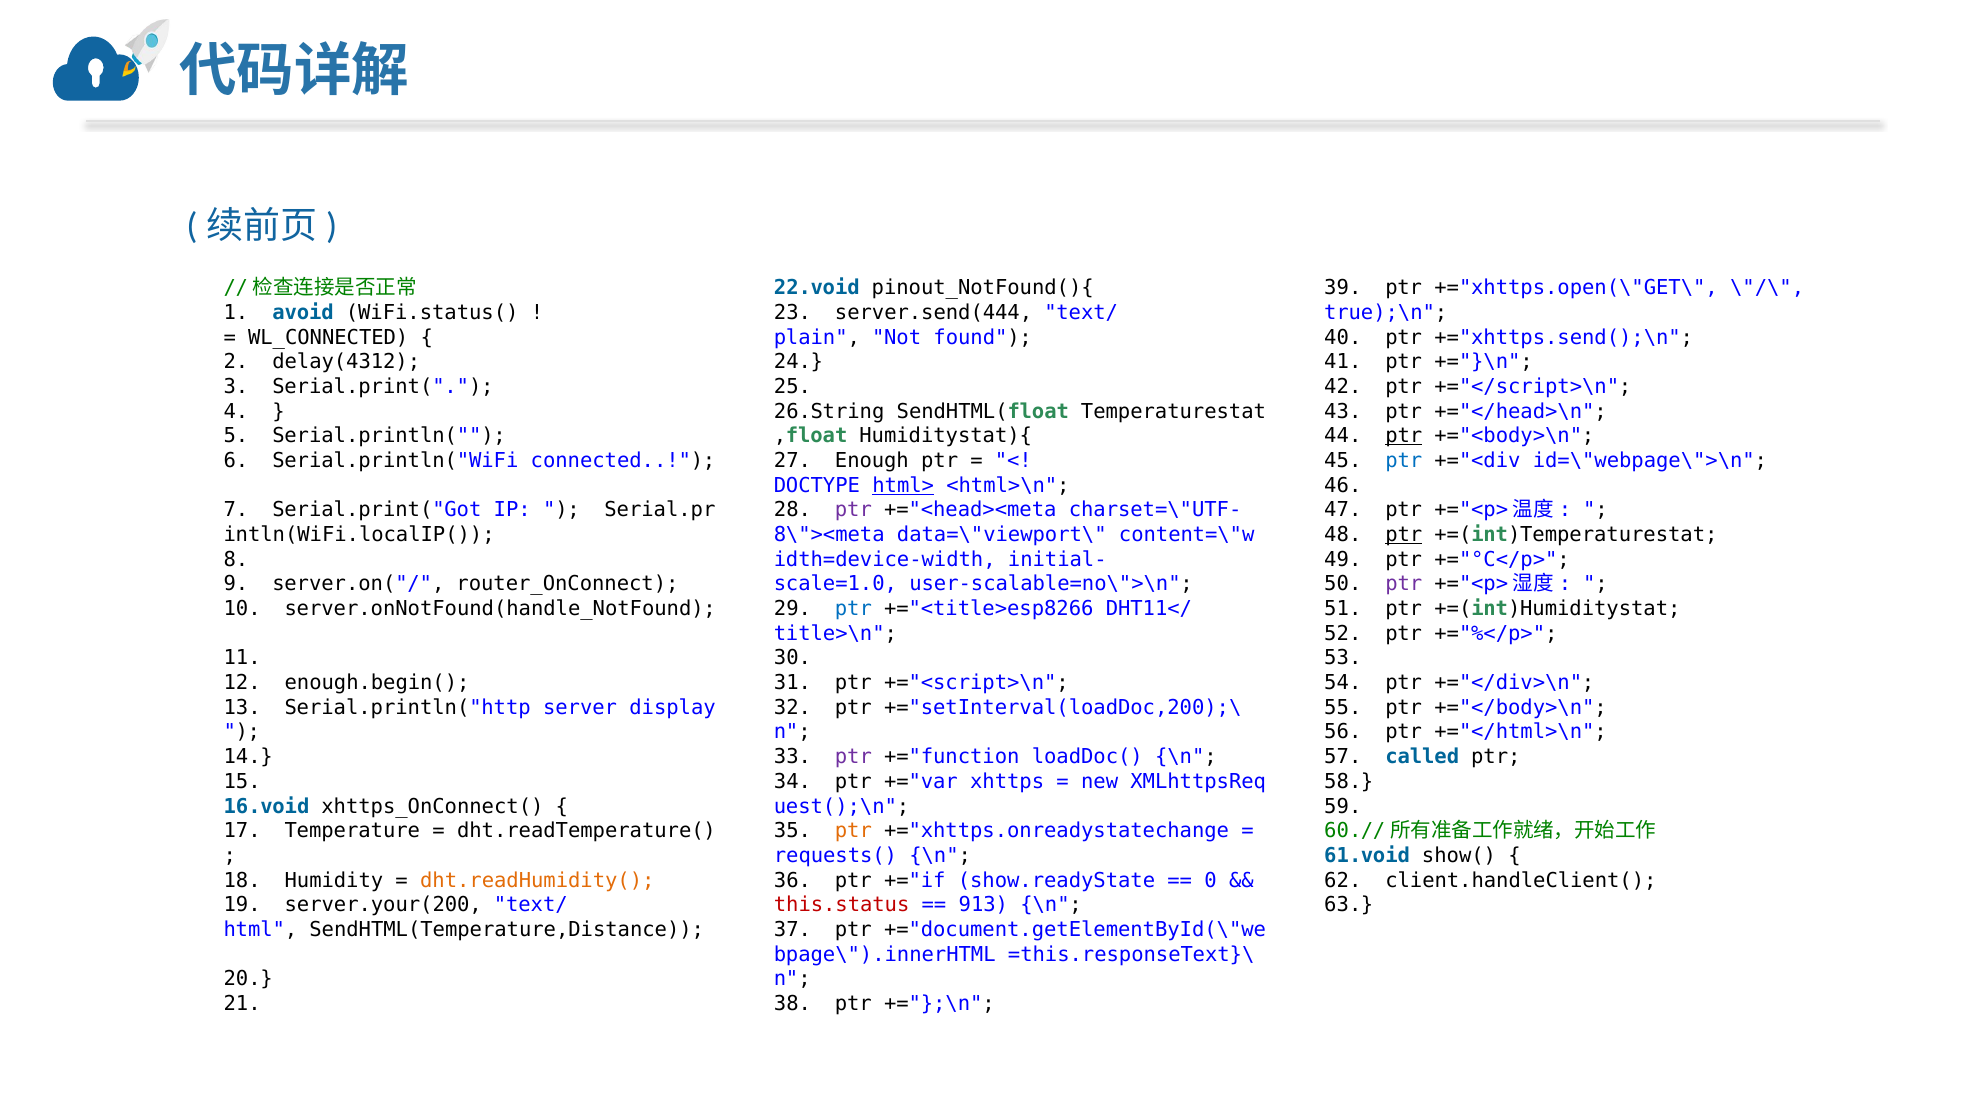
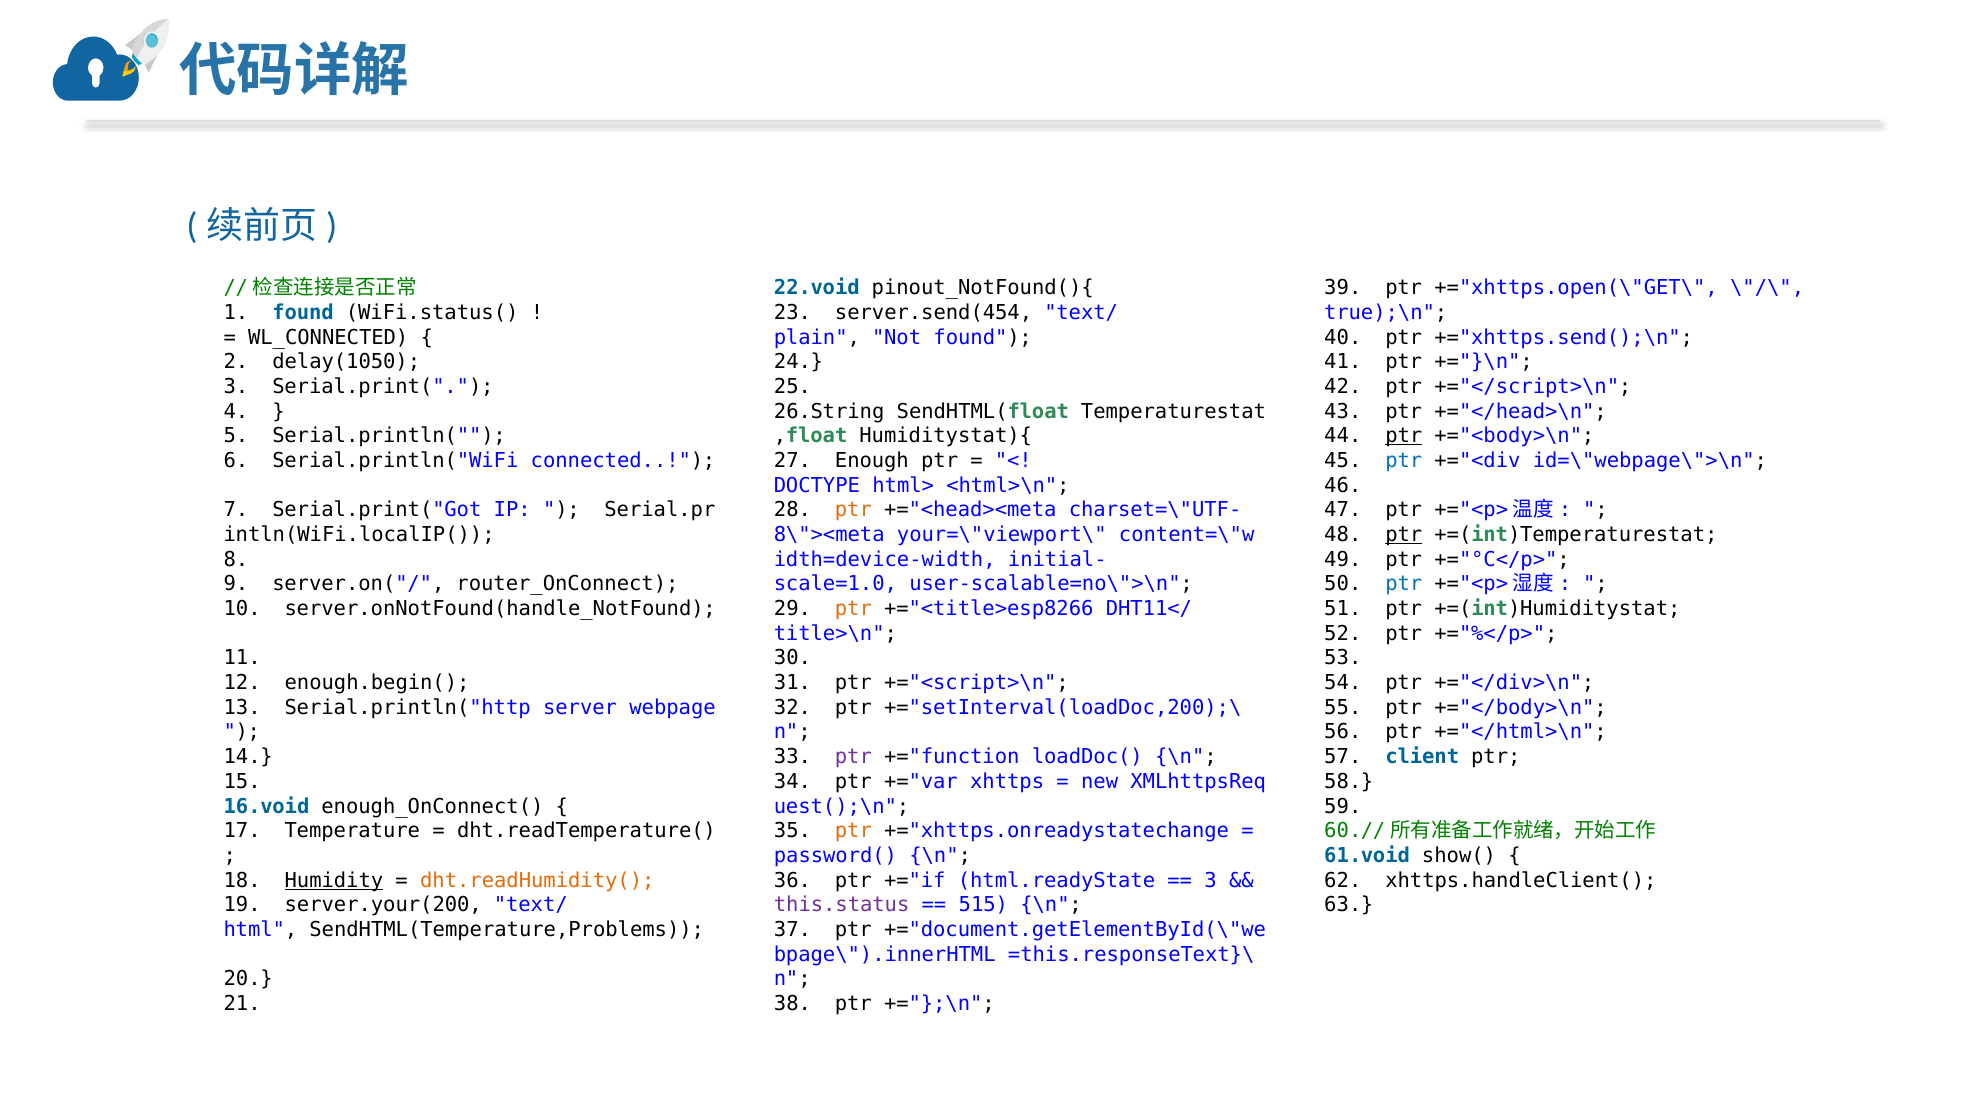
avoid: avoid -> found (303, 313)
server.send(444: server.send(444 -> server.send(454 (934, 313)
delay(4312: delay(4312 -> delay(1050 (346, 362)
html> underline: present -> none (903, 485)
ptr colour: purple -> orange (853, 510)
data=\"viewport\: data=\"viewport\ -> your=\"viewport\ (1002, 535)
ptr colour: purple -> blue (1404, 584)
ptr colour: blue -> orange (853, 609)
display: display -> webpage (673, 708)
called: called -> client (1422, 757)
xhttps_OnConnect(: xhttps_OnConnect( -> enough_OnConnect( (432, 806)
requests(: requests( -> password( (836, 856)
Humidity underline: none -> present (334, 880)
show.readyState: show.readyState -> html.readyState (1056, 880)
0: 0 -> 3 (1211, 880)
client.handleClient(: client.handleClient( -> xhttps.handleClient( (1521, 880)
this.status colour: red -> purple (842, 905)
913: 913 -> 515 (983, 905)
SendHTML(Temperature,Distance: SendHTML(Temperature,Distance -> SendHTML(Temperature,Problems (507, 930)
